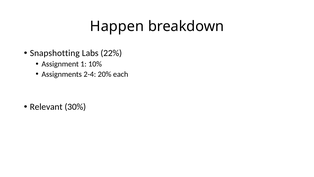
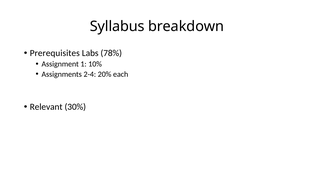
Happen: Happen -> Syllabus (117, 26)
Snapshotting: Snapshotting -> Prerequisites (55, 53)
22%: 22% -> 78% (111, 53)
